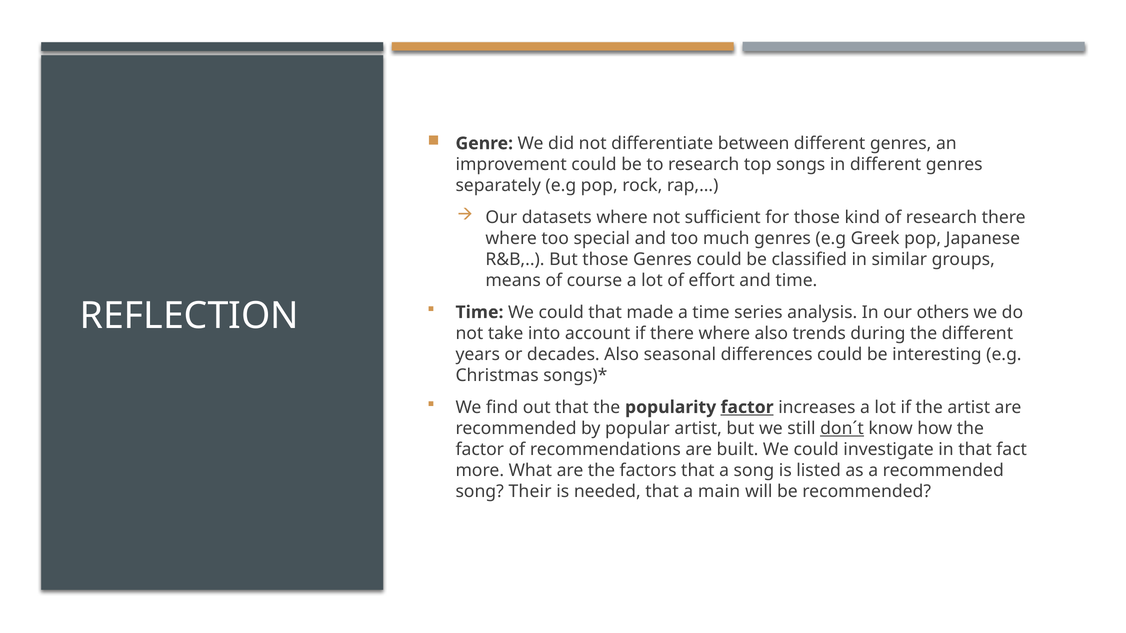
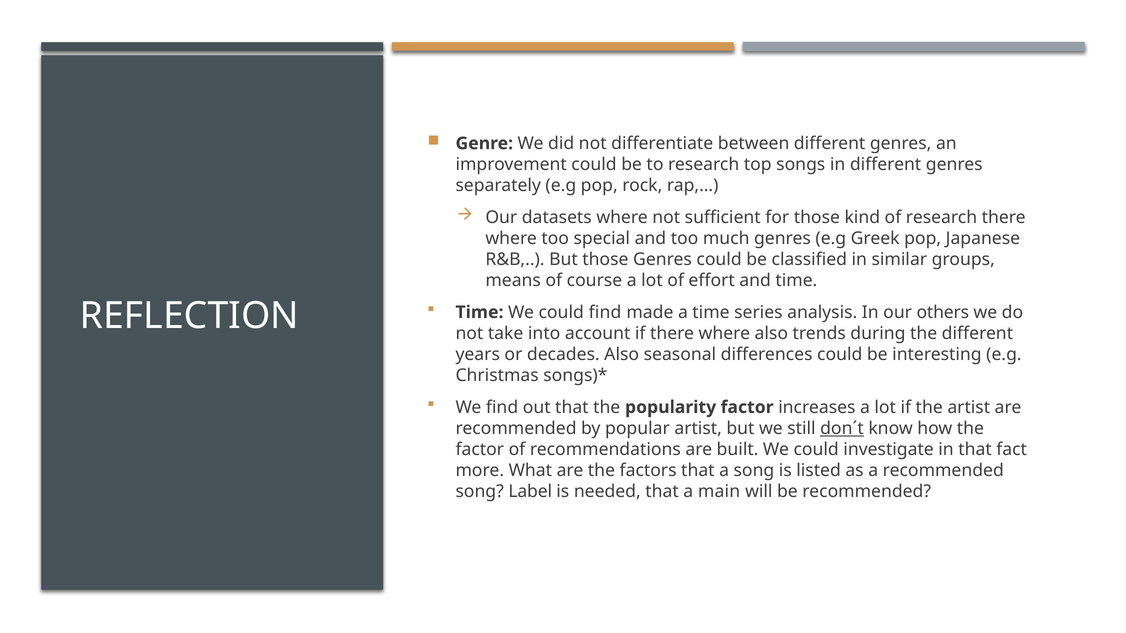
could that: that -> find (605, 312)
factor underline: present -> none (747, 407)
Their: Their -> Label (530, 492)
